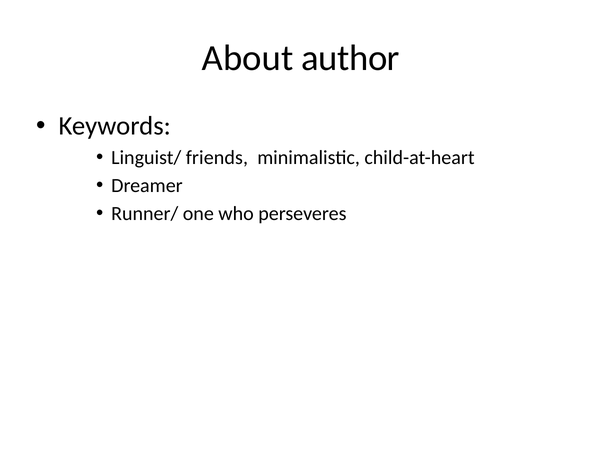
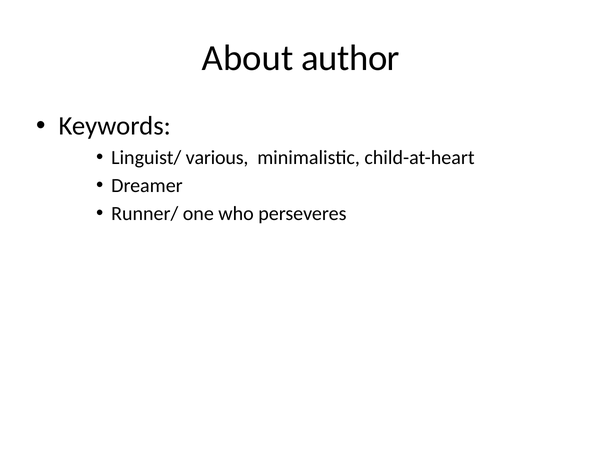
friends: friends -> various (217, 158)
